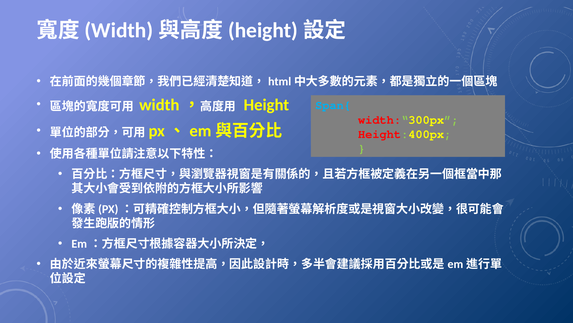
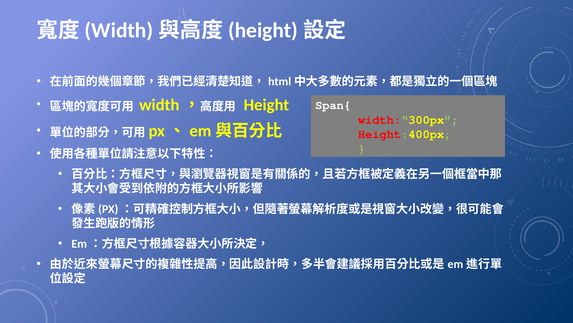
Span{ colour: light blue -> white (333, 105)
